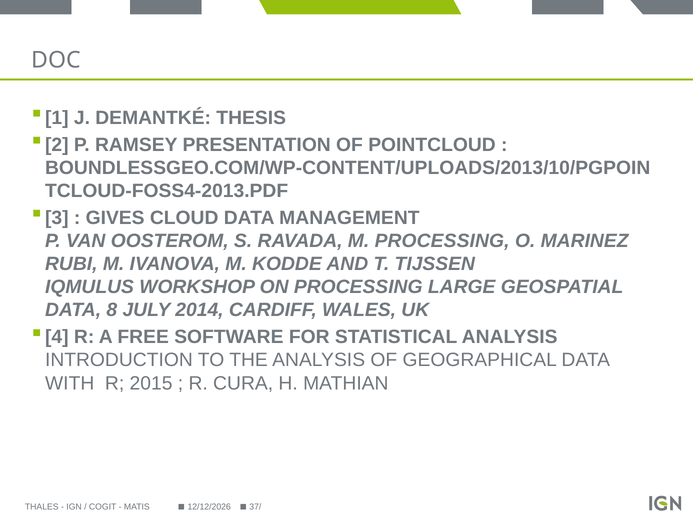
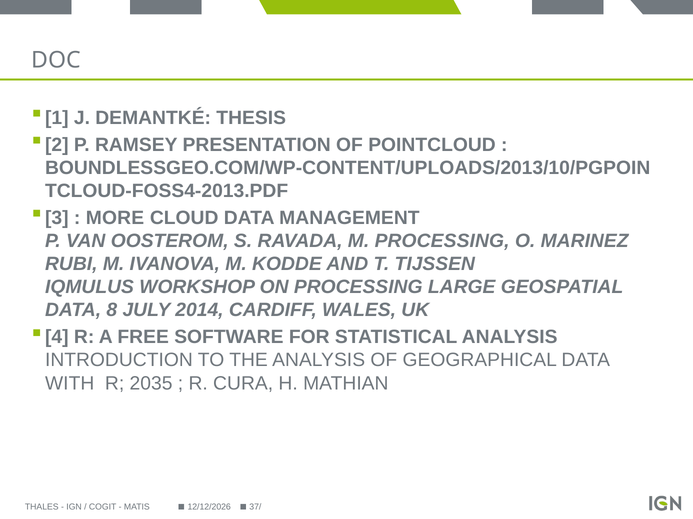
GIVES: GIVES -> MORE (115, 218)
2015: 2015 -> 2035 (151, 384)
